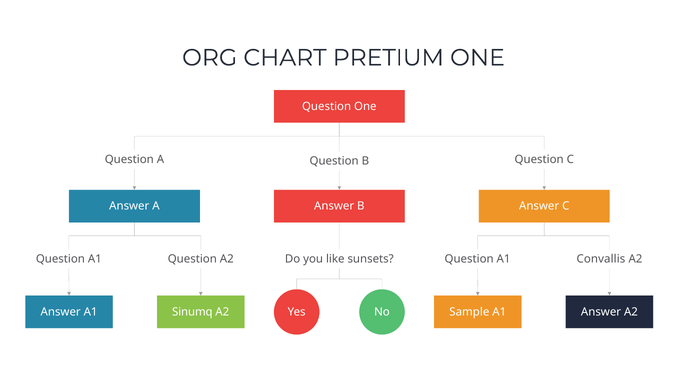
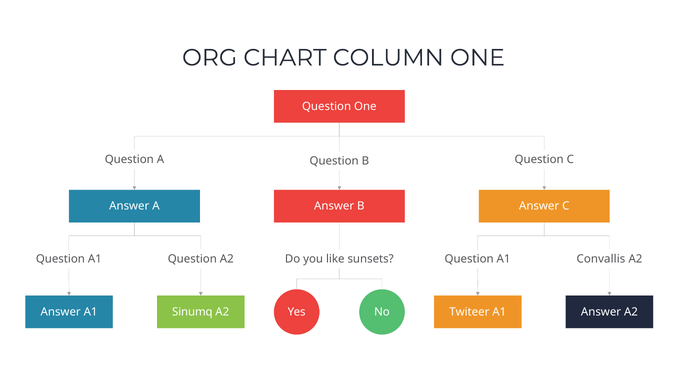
PRETIUM: PRETIUM -> COLUMN (388, 58)
Sample: Sample -> Twiteer (469, 312)
